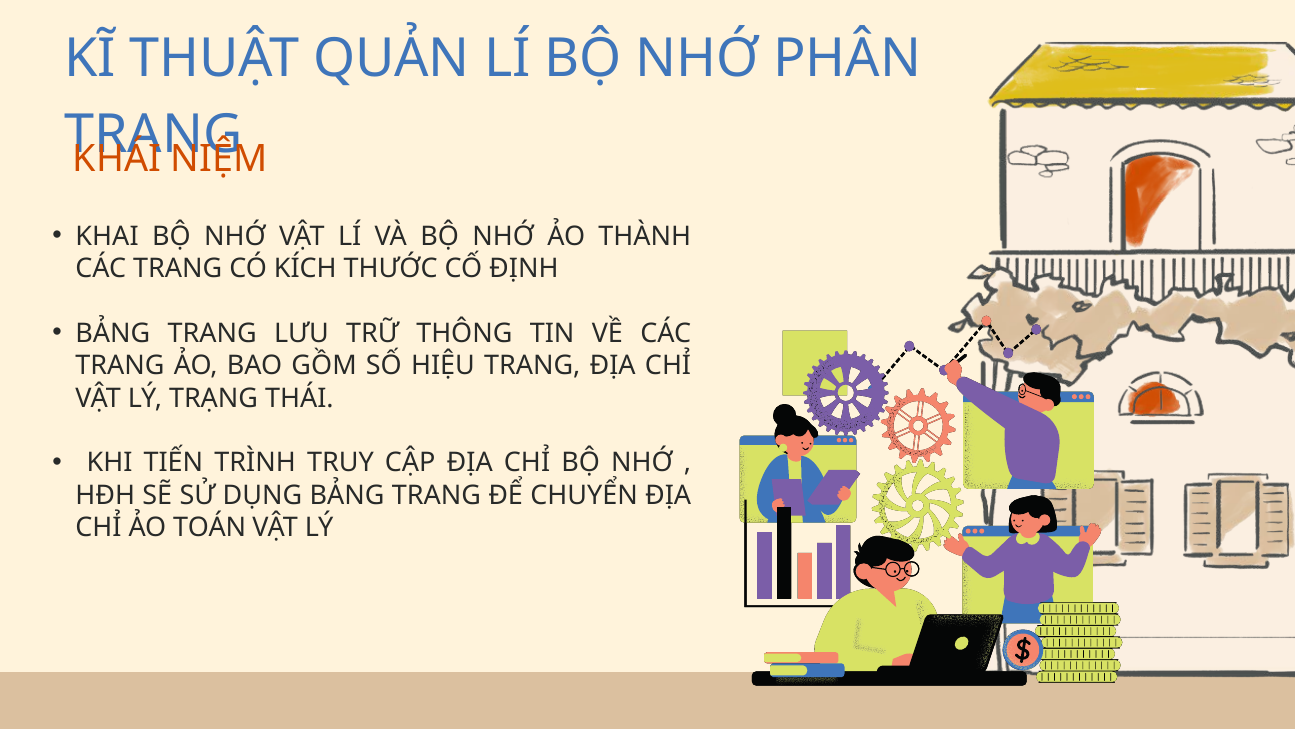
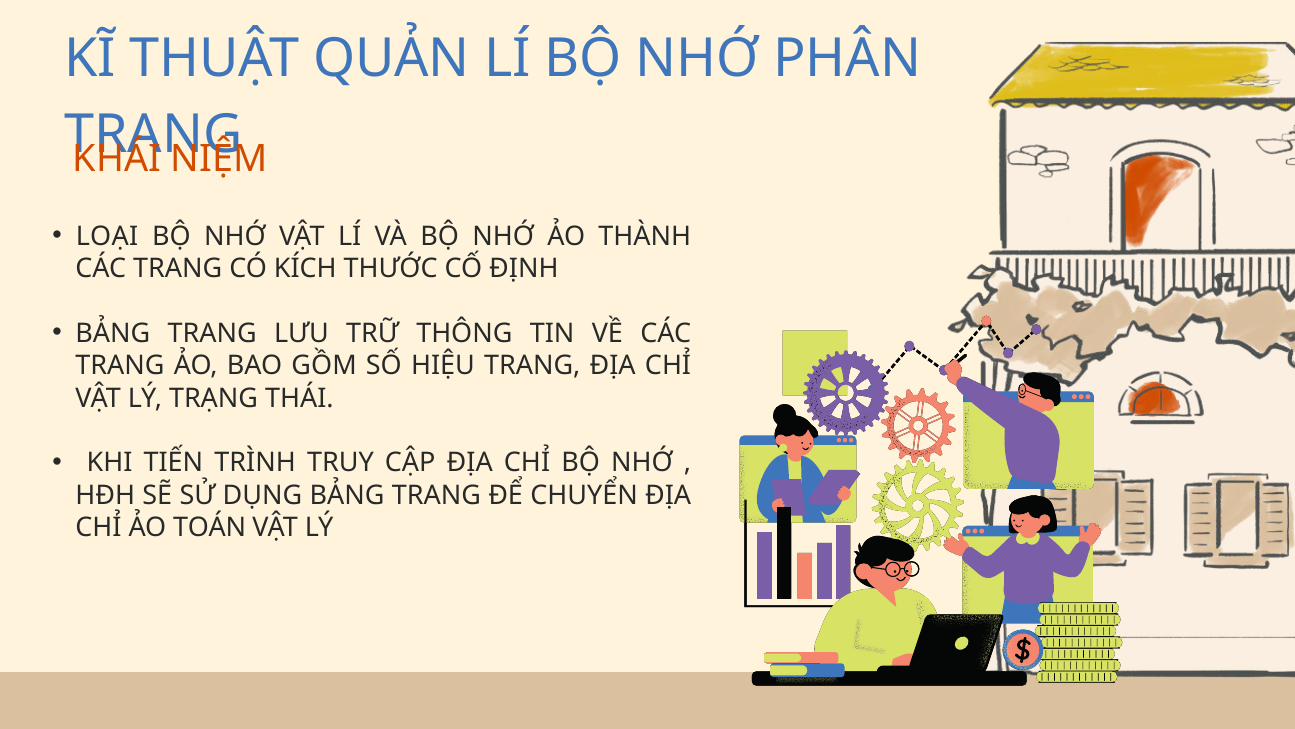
KHAI: KHAI -> LOẠI (107, 236)
